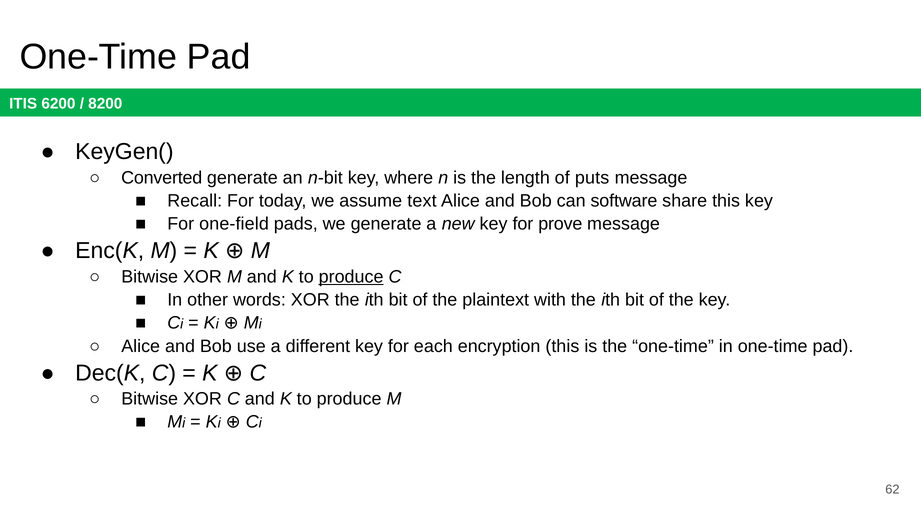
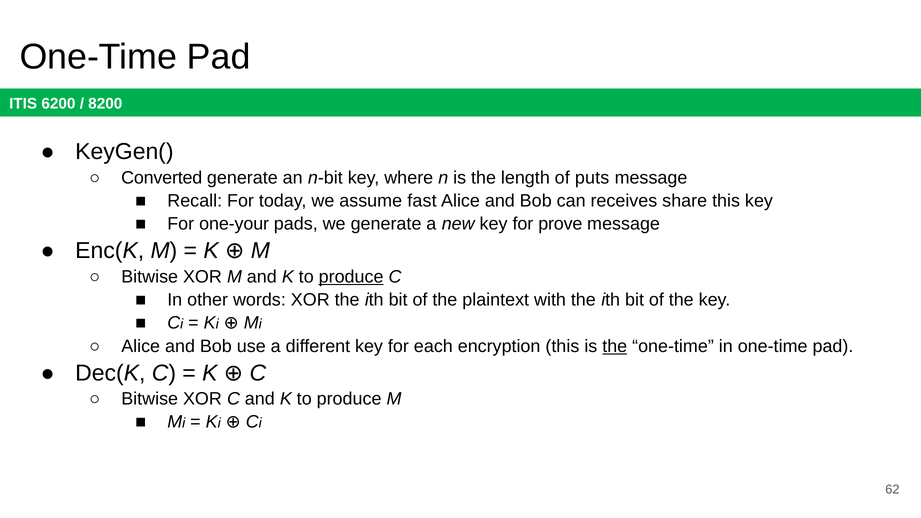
text: text -> fast (422, 201)
software: software -> receives (624, 201)
one-field: one-field -> one-your (234, 224)
the underline: none -> present (615, 346)
